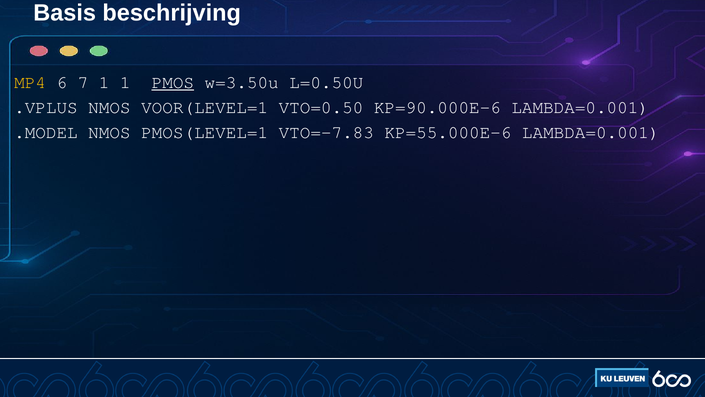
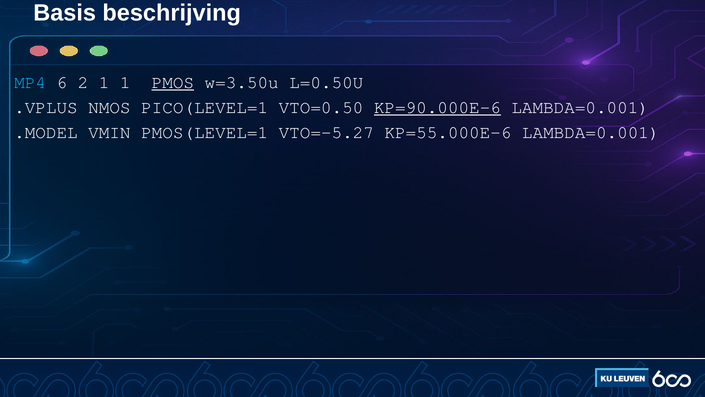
MP4 colour: yellow -> light blue (30, 82)
7: 7 -> 2 (83, 82)
VOOR(LEVEL=1: VOOR(LEVEL=1 -> PICO(LEVEL=1 (205, 107)
KP=90.000E-6 underline: none -> present (437, 107)
.MODEL NMOS: NMOS -> VMIN (109, 132)
VTO=-7.83: VTO=-7.83 -> VTO=-5.27 (326, 132)
